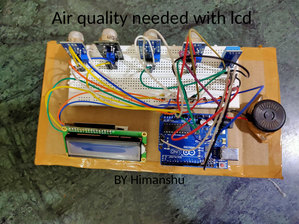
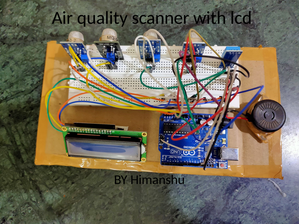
needed: needed -> scanner (161, 18)
